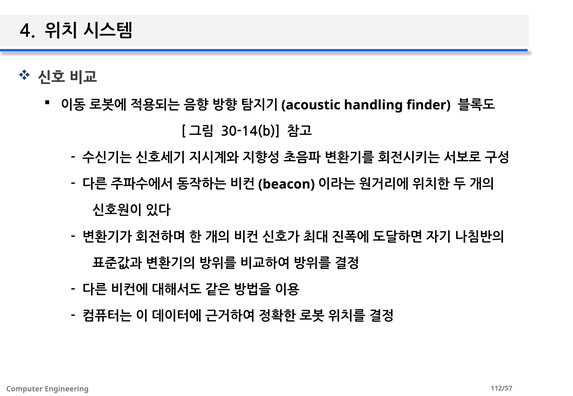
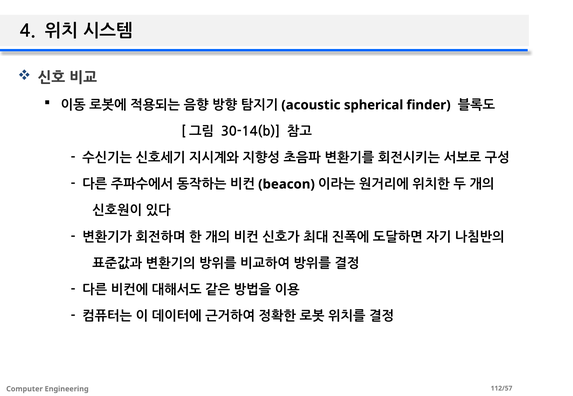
handling: handling -> spherical (374, 105)
